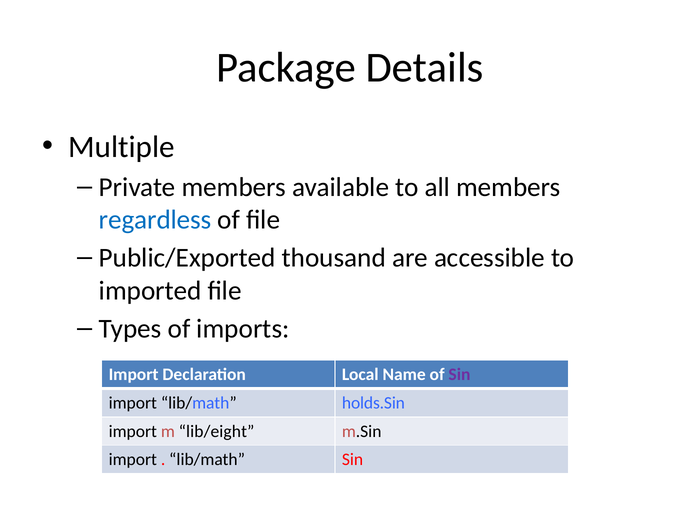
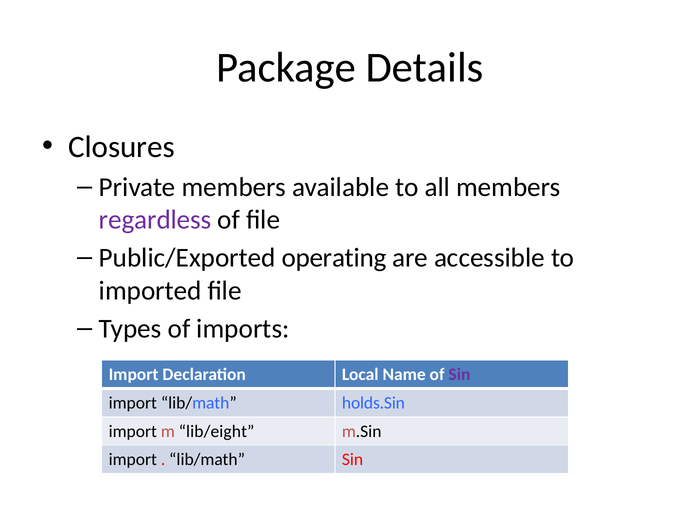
Multiple: Multiple -> Closures (122, 147)
regardless colour: blue -> purple (155, 220)
thousand: thousand -> operating (334, 258)
